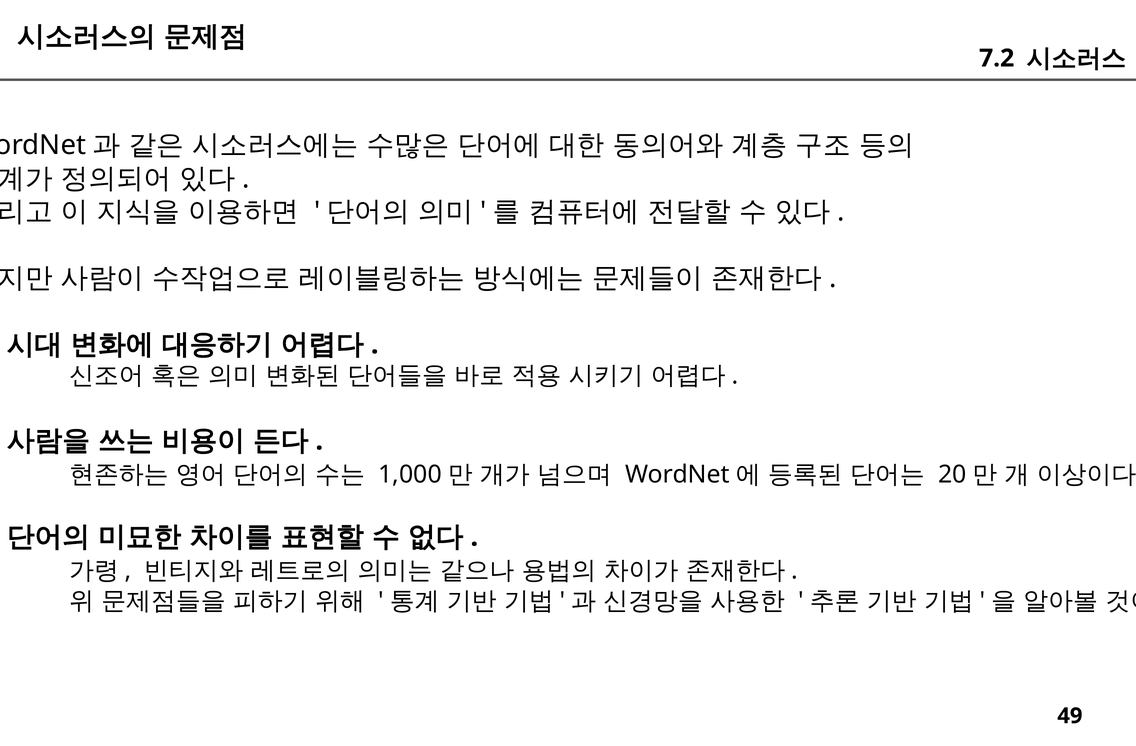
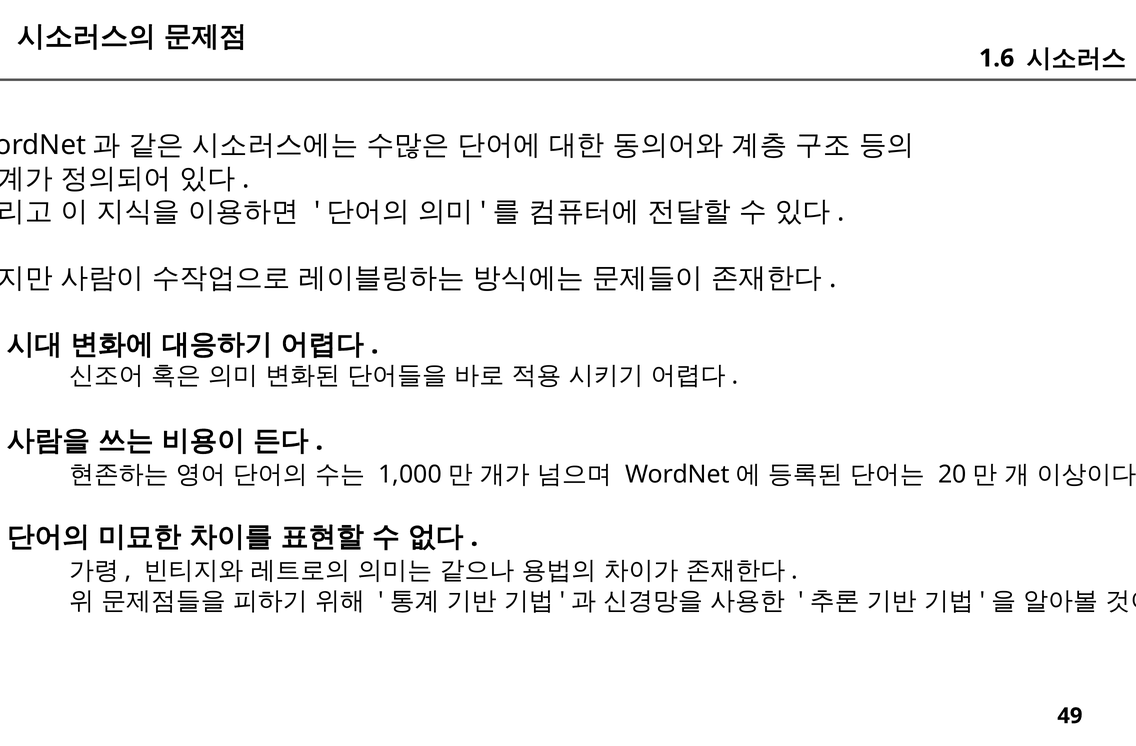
7.2: 7.2 -> 1.6 (997, 58)
